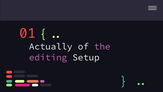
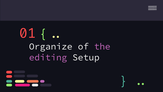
Actually: Actually -> Organize (51, 46)
